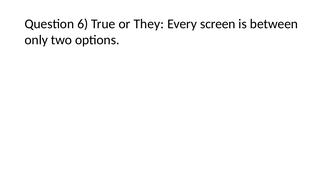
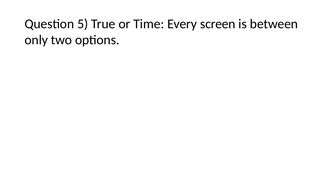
6: 6 -> 5 (83, 24)
They: They -> Time (149, 24)
